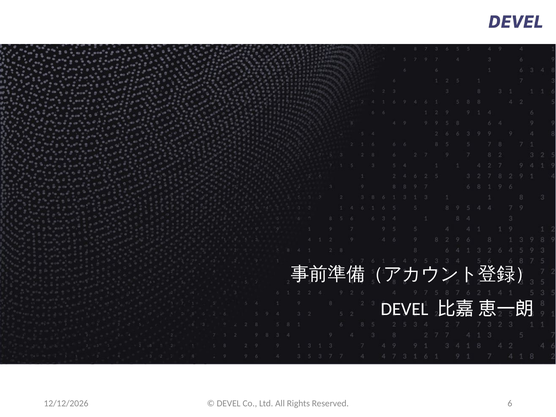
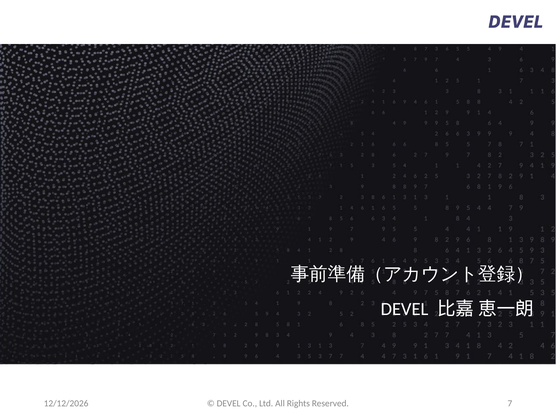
6: 6 -> 7 (510, 403)
